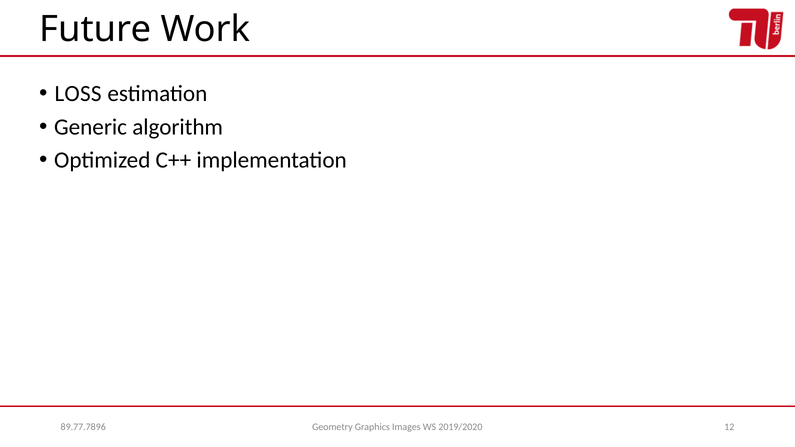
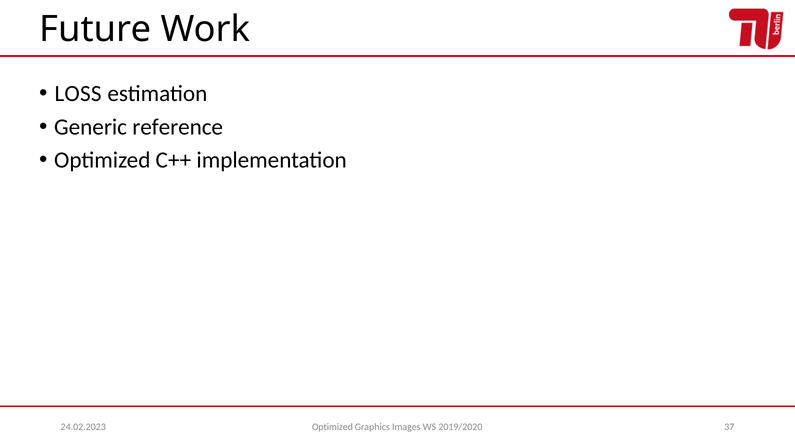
algorithm: algorithm -> reference (178, 127)
Geometry: Geometry -> Optimized (332, 427)
12: 12 -> 37 (729, 427)
89.77.7896: 89.77.7896 -> 24.02.2023 (83, 427)
